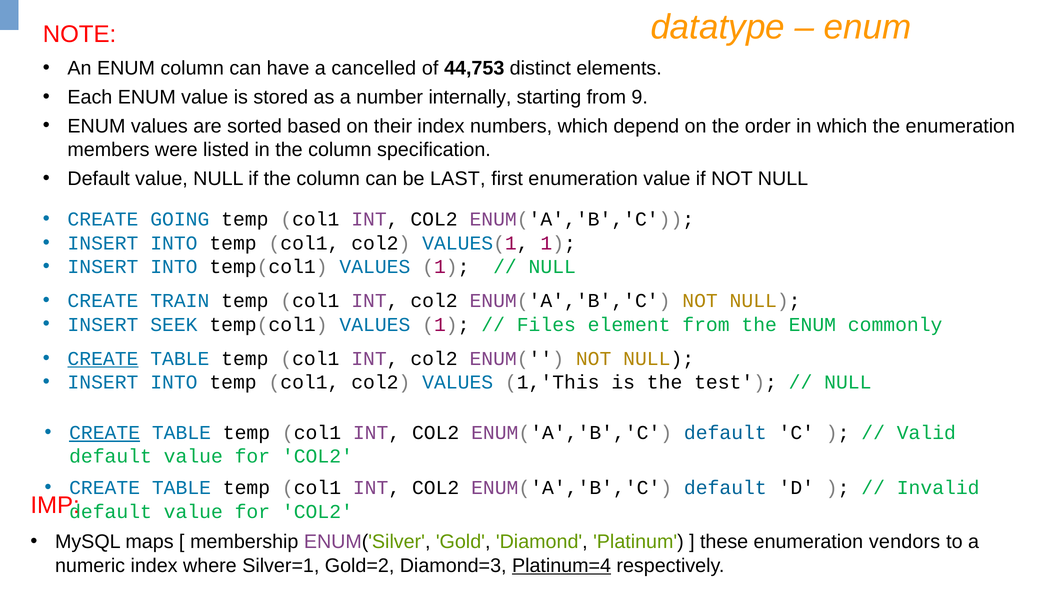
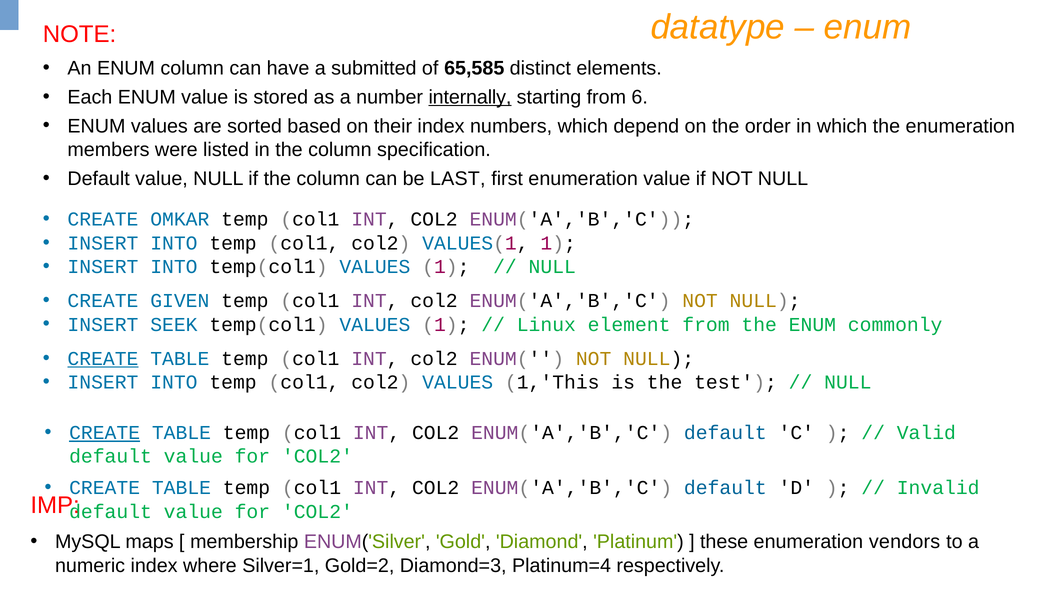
cancelled: cancelled -> submitted (374, 68)
44,753: 44,753 -> 65,585 (474, 68)
internally underline: none -> present (470, 97)
9: 9 -> 6 (640, 97)
GOING: GOING -> OMKAR (180, 220)
TRAIN: TRAIN -> GIVEN (180, 301)
Files: Files -> Linux (546, 325)
Platinum=4 underline: present -> none (562, 566)
